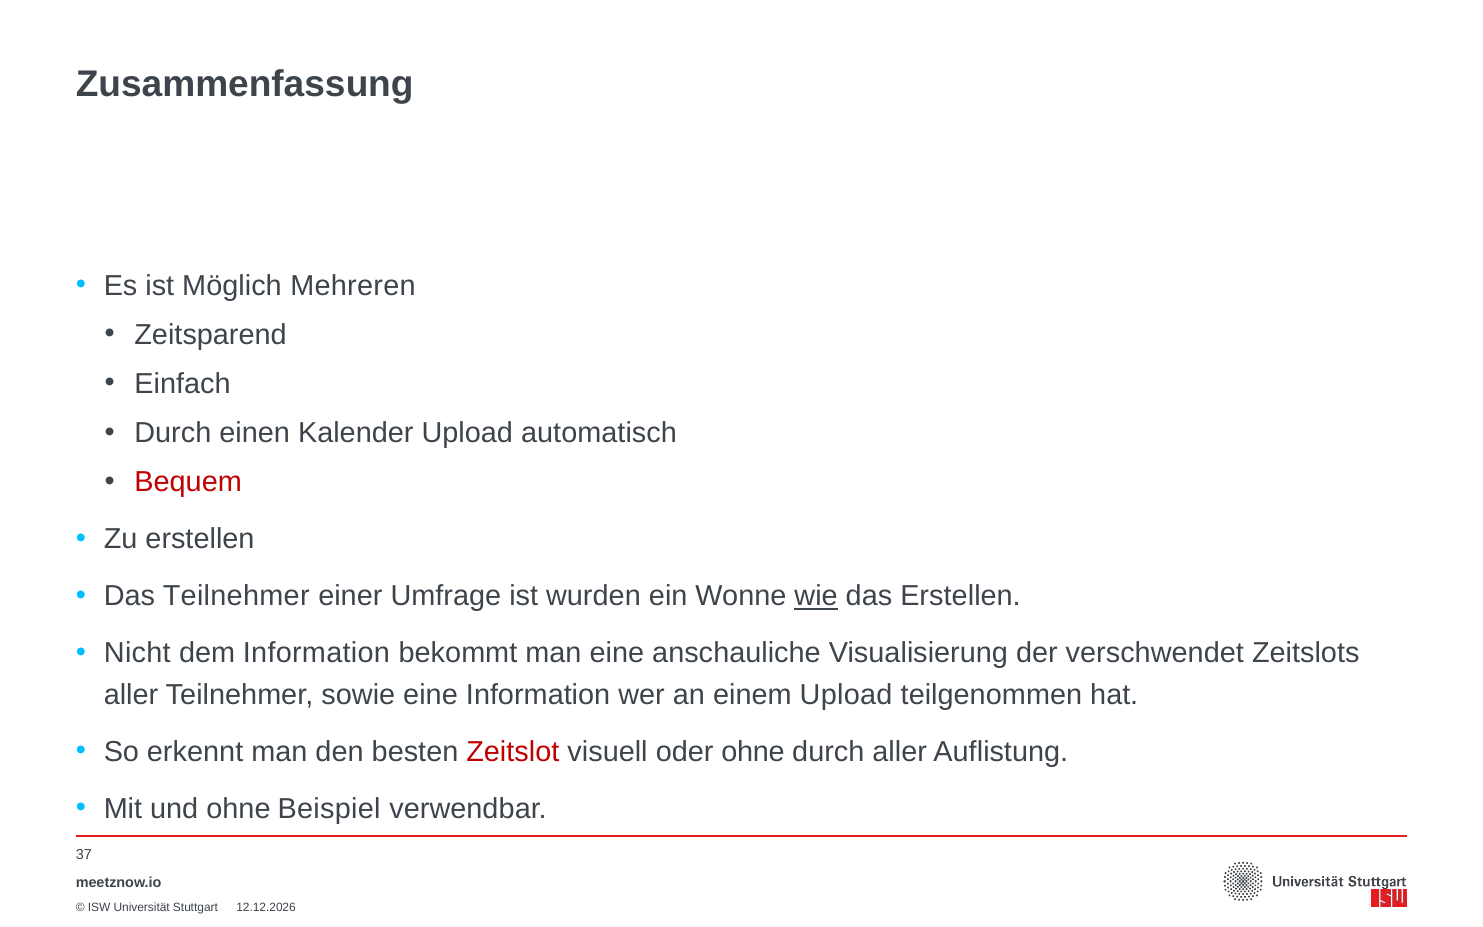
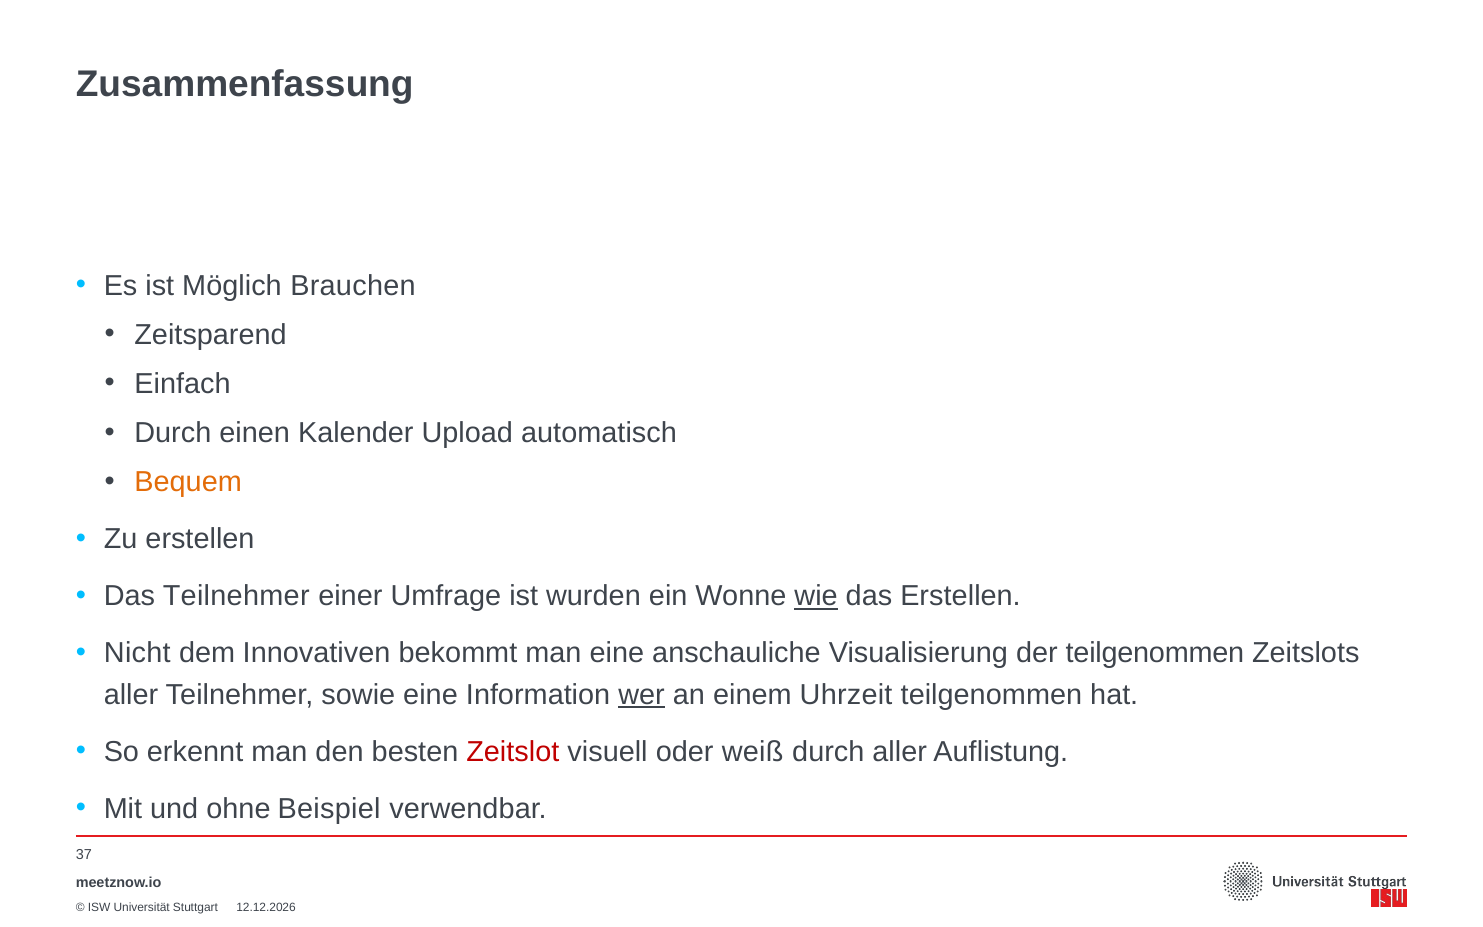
Mehreren: Mehreren -> Brauchen (353, 285)
Bequem colour: red -> orange (188, 482)
dem Information: Information -> Innovativen (317, 653)
der verschwendet: verschwendet -> teilgenommen (1155, 653)
wer underline: none -> present (642, 695)
einem Upload: Upload -> Uhrzeit (846, 695)
oder ohne: ohne -> weiß (753, 752)
